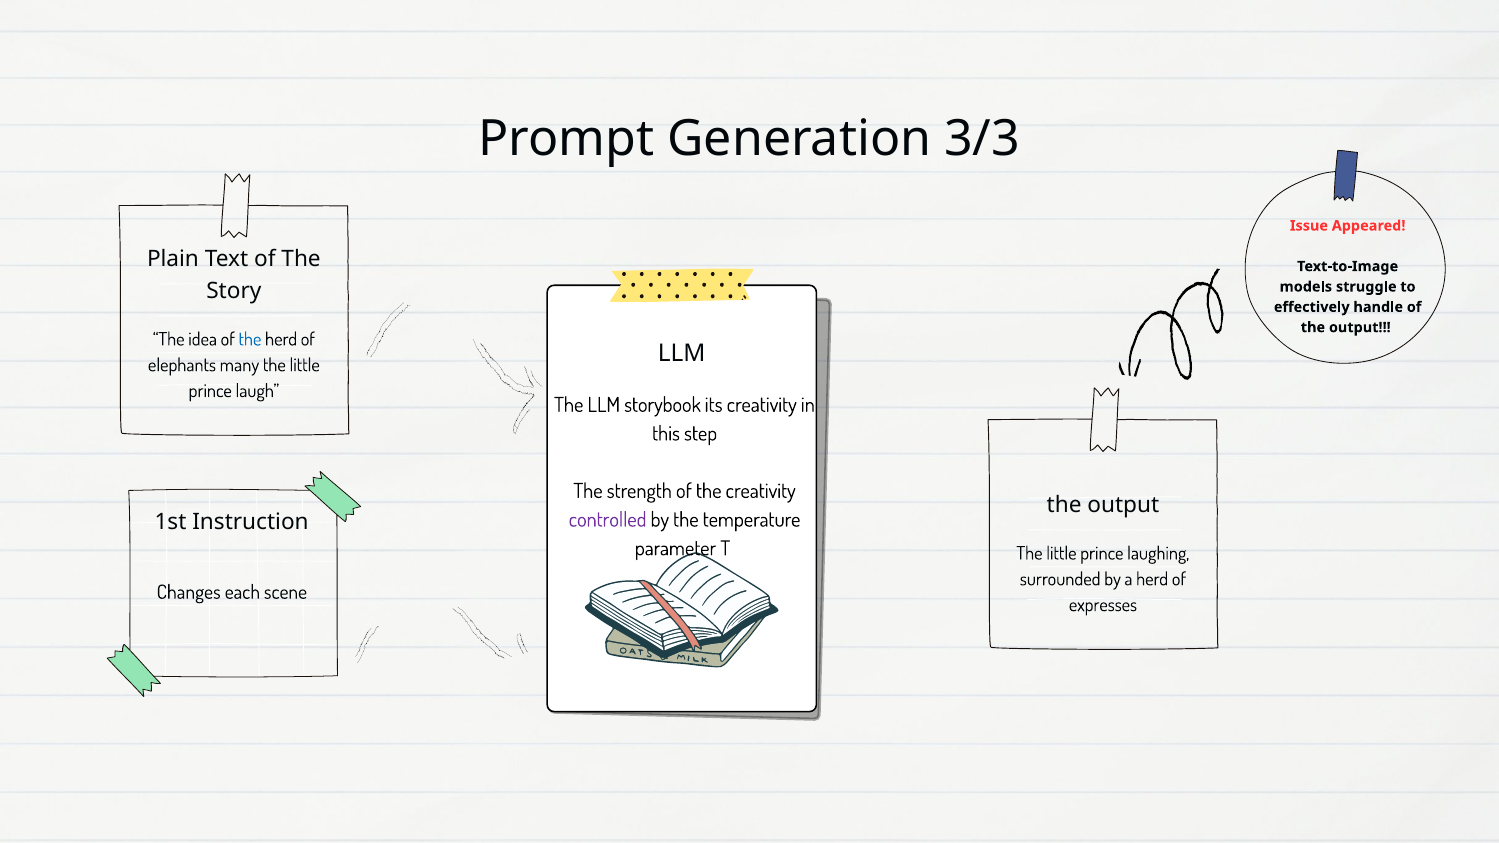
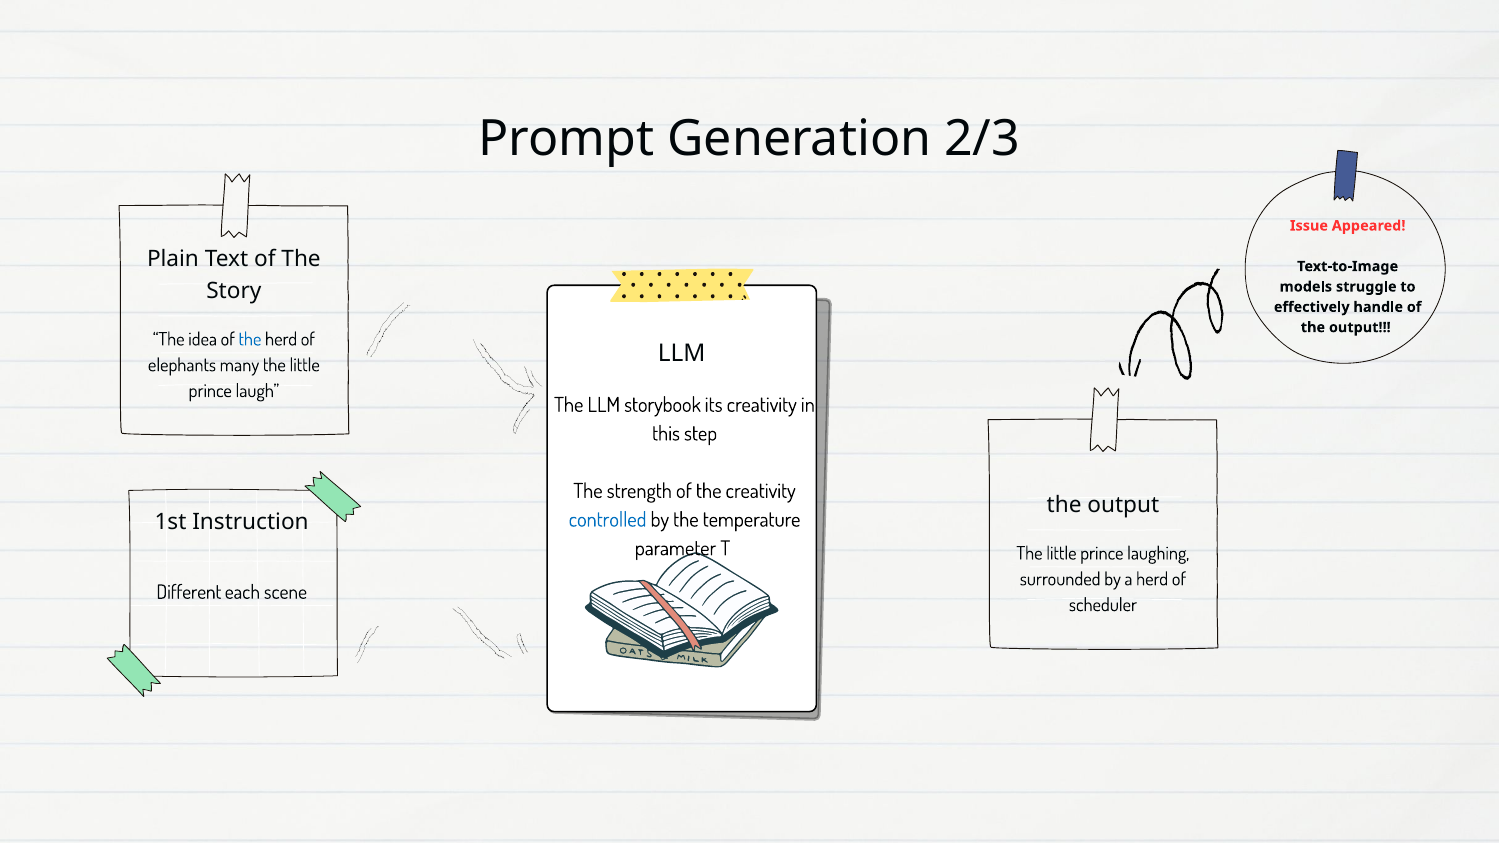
3/3: 3/3 -> 2/3 (982, 139)
controlled colour: purple -> blue (608, 520)
Changes: Changes -> Different (189, 592)
expresses: expresses -> scheduler (1103, 605)
